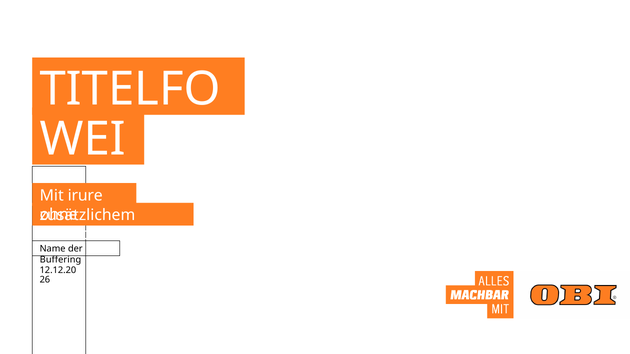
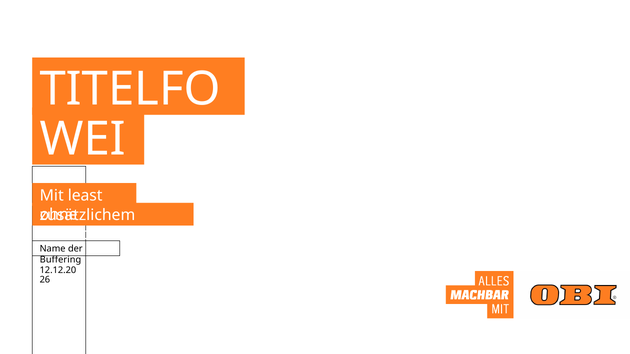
irure: irure -> least (85, 196)
